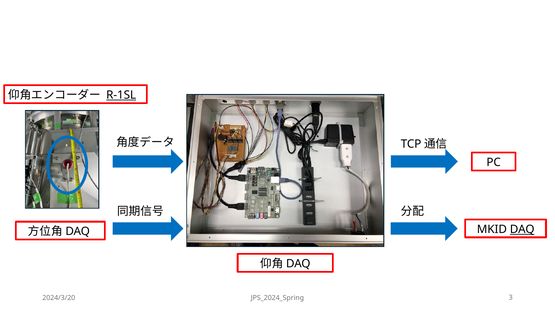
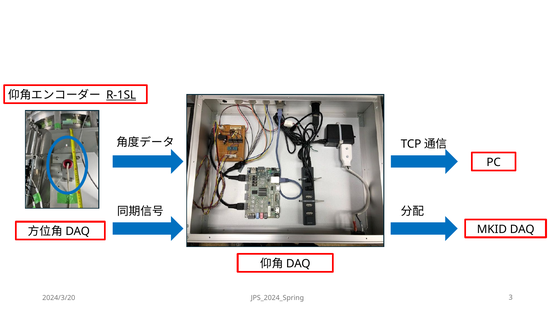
DAQ underline: present -> none (522, 229)
